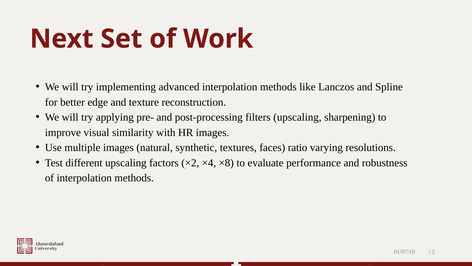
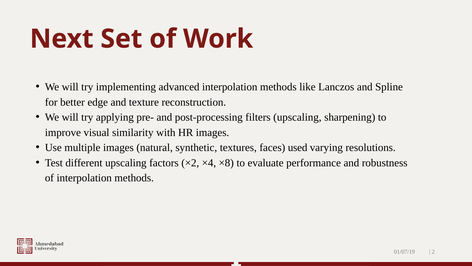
ratio: ratio -> used (298, 147)
